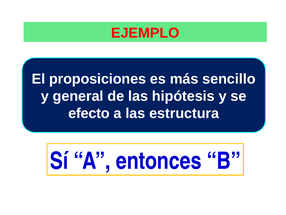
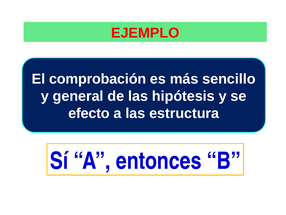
proposiciones: proposiciones -> comprobación (98, 79)
